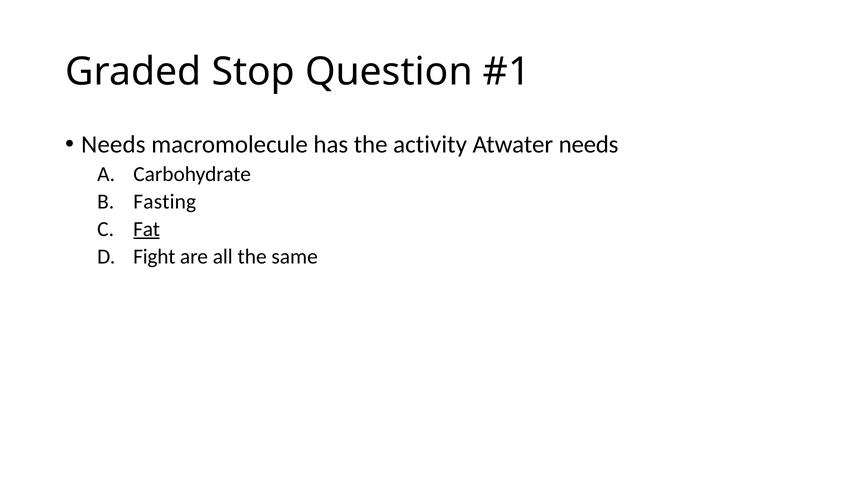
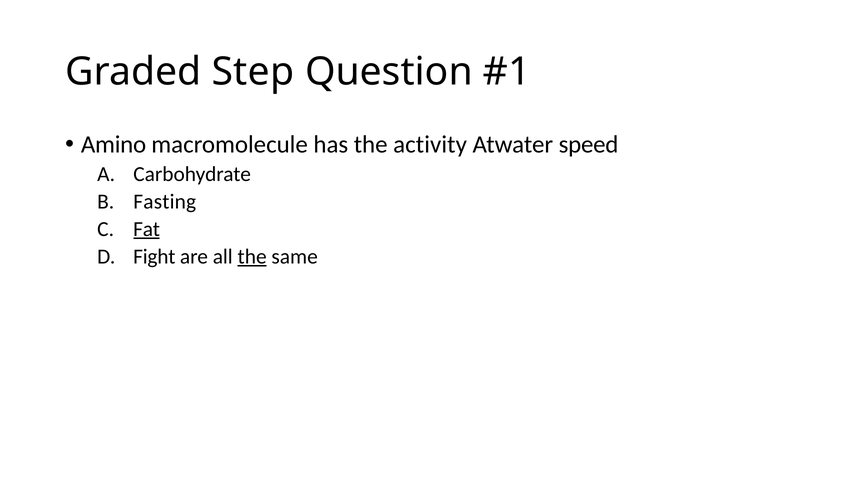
Stop: Stop -> Step (253, 72)
Needs: Needs -> Amino (114, 145)
Atwater needs: needs -> speed (589, 145)
the underline: none -> present (252, 257)
